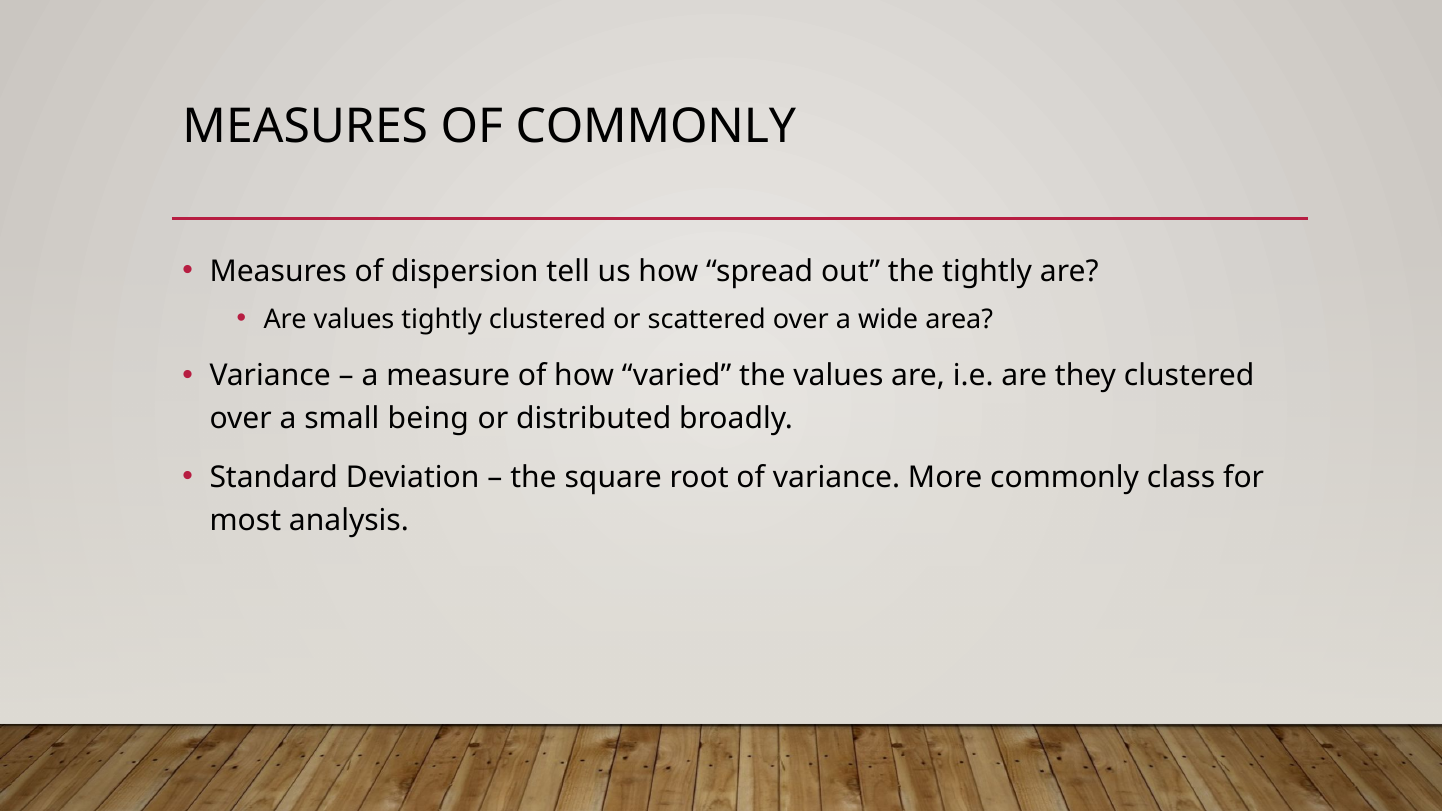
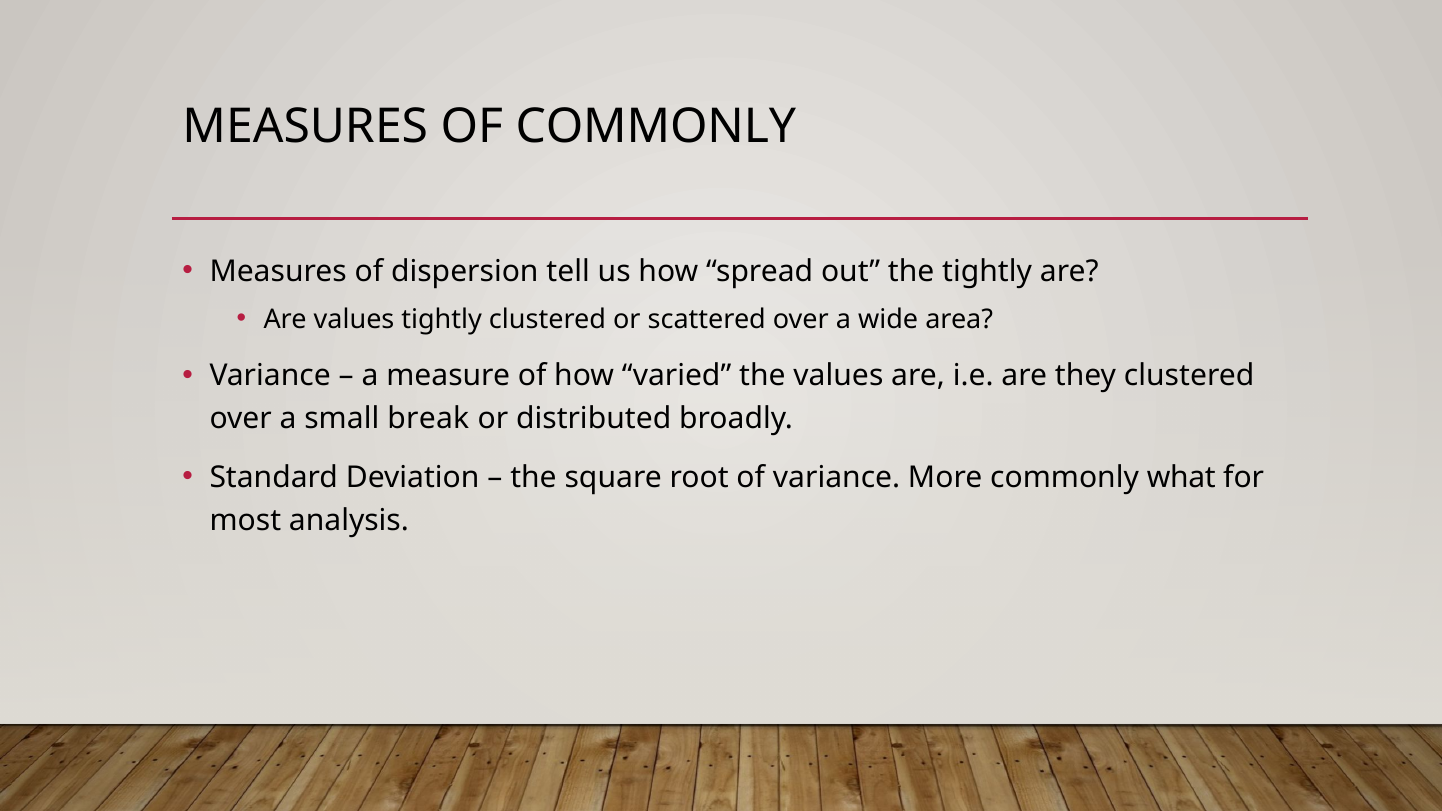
being: being -> break (428, 419)
class: class -> what (1181, 477)
